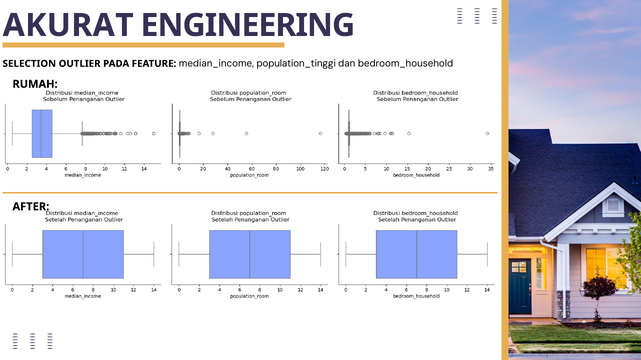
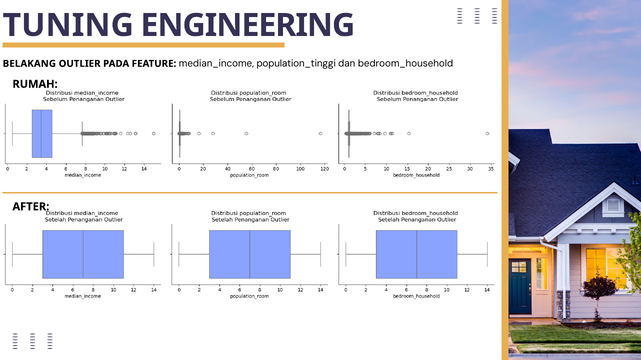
AKURAT: AKURAT -> TUNING (68, 25)
SELECTION: SELECTION -> BELAKANG (29, 64)
